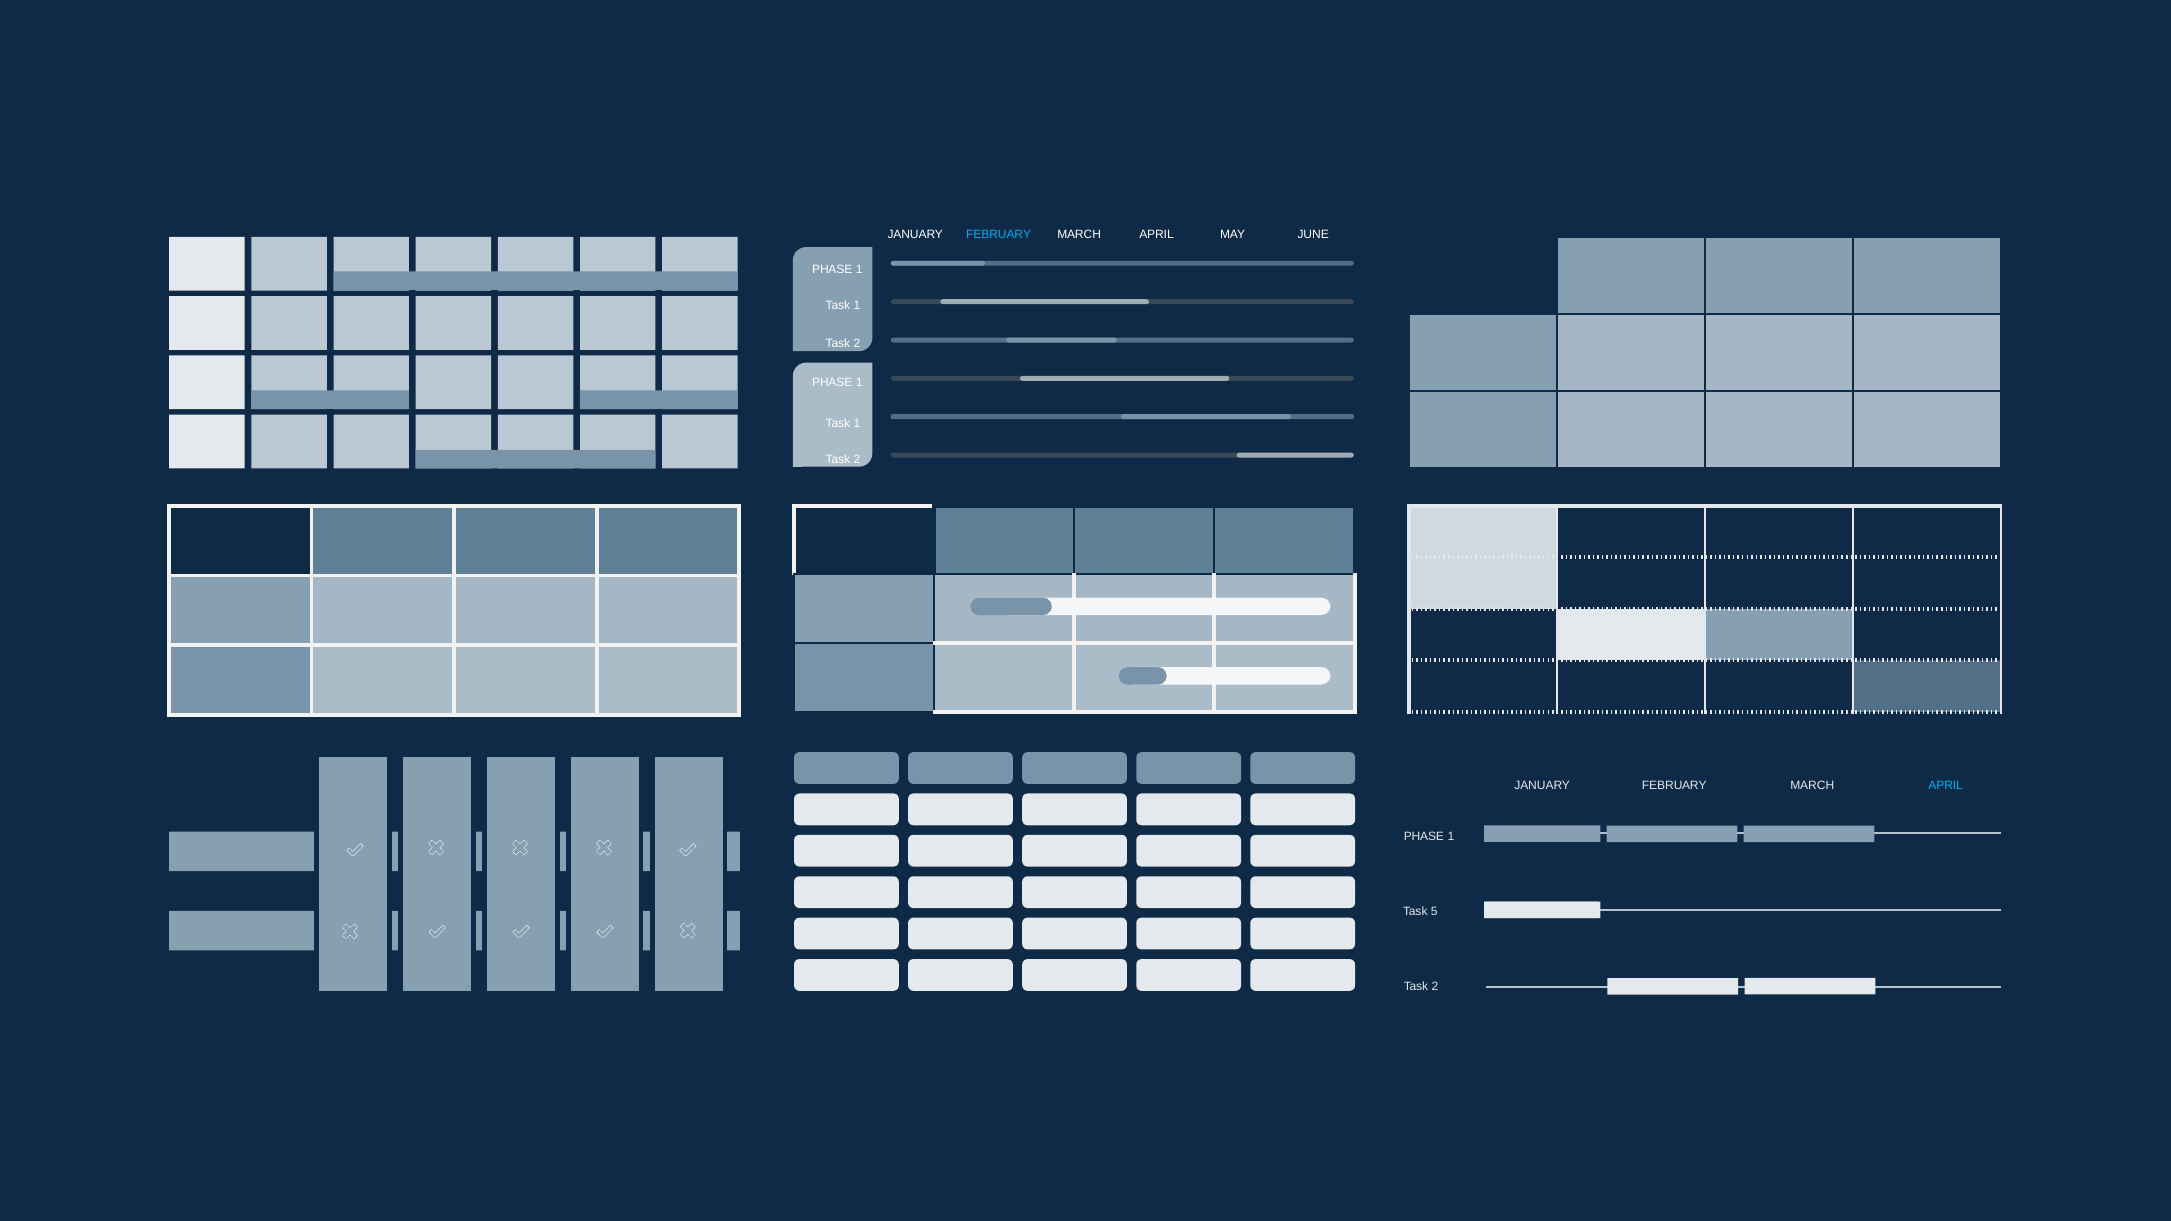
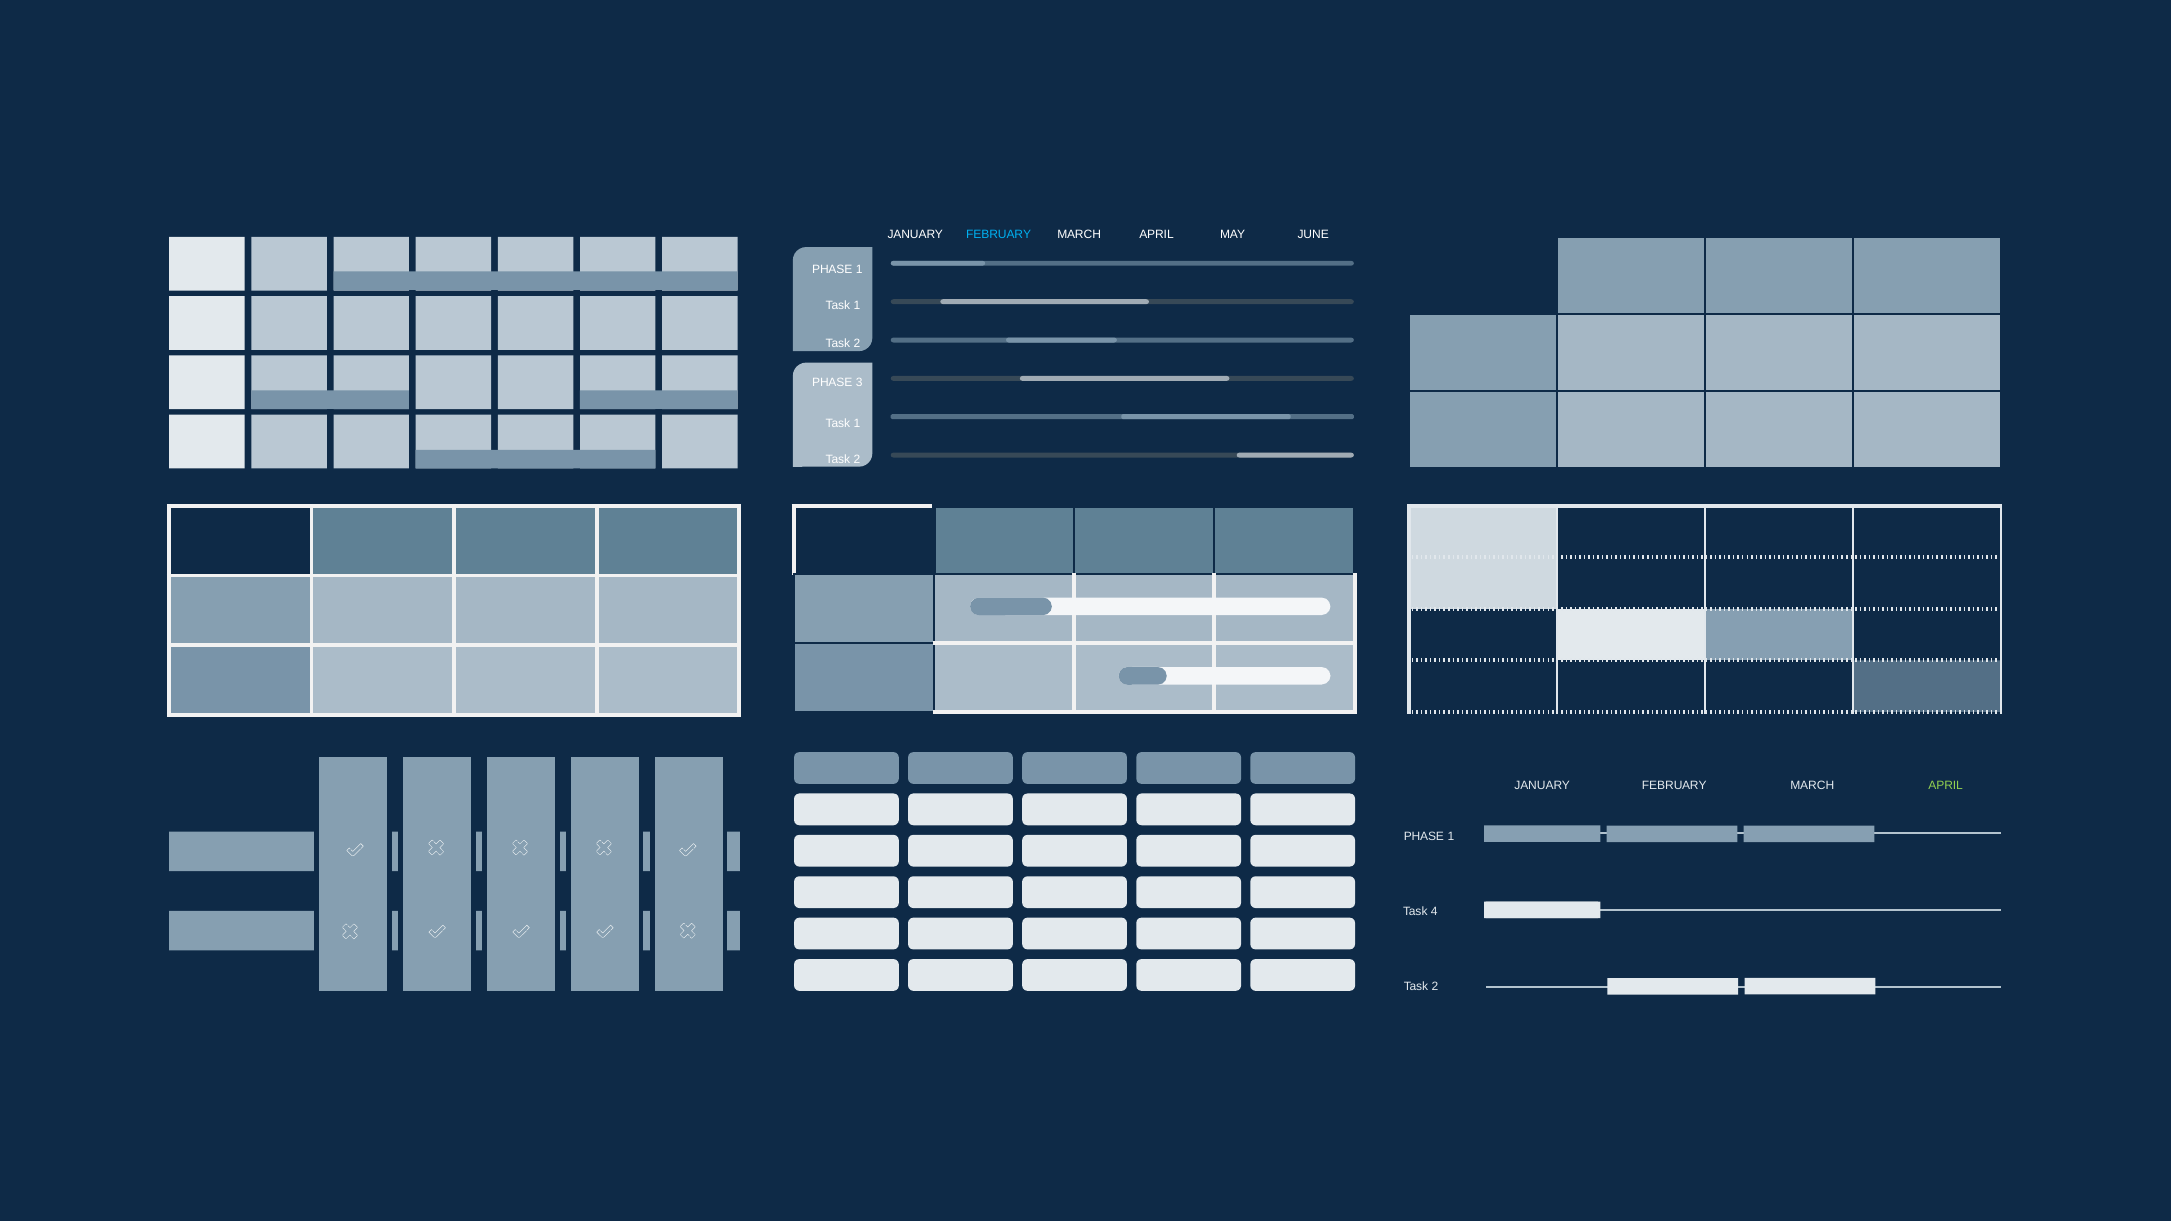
1: 1 -> 3 (859, 383)
APRIL colour: light blue -> light green (1946, 786)
5: 5 -> 4 (1434, 912)
